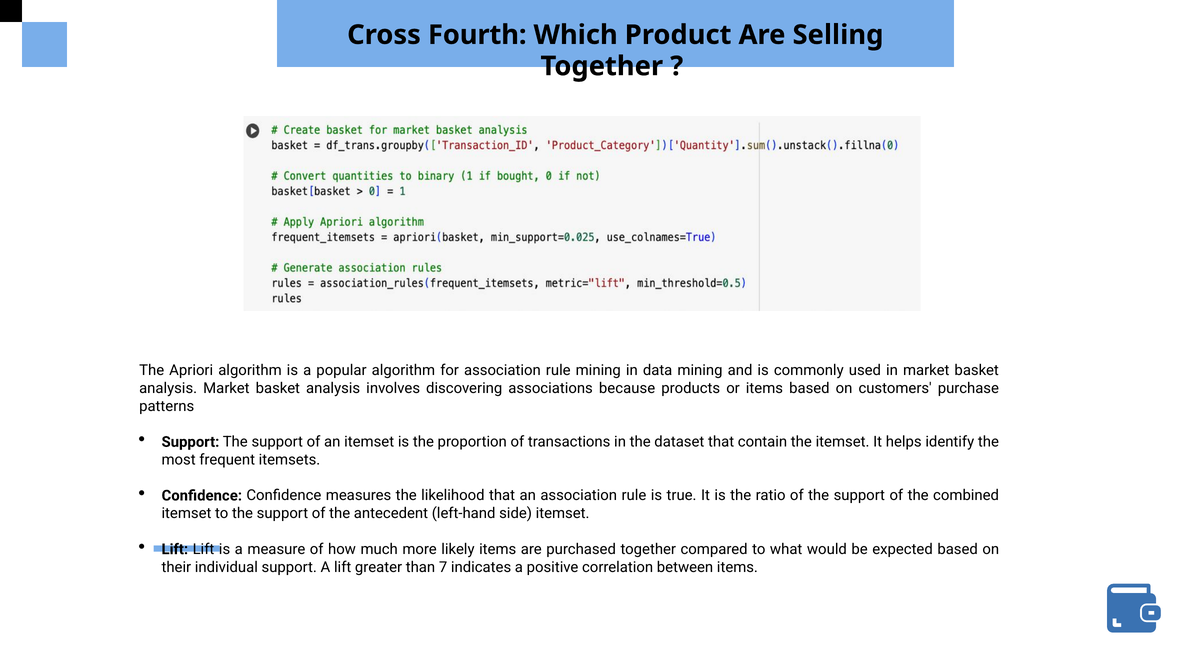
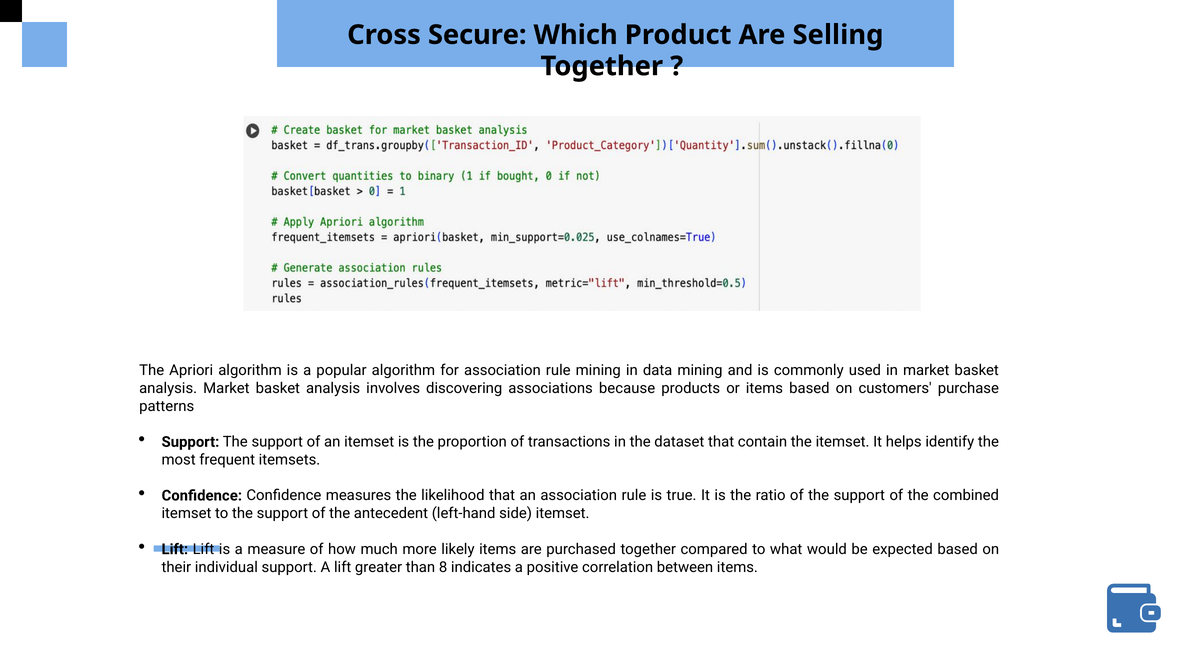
Fourth: Fourth -> Secure (477, 35)
7: 7 -> 8 (443, 567)
